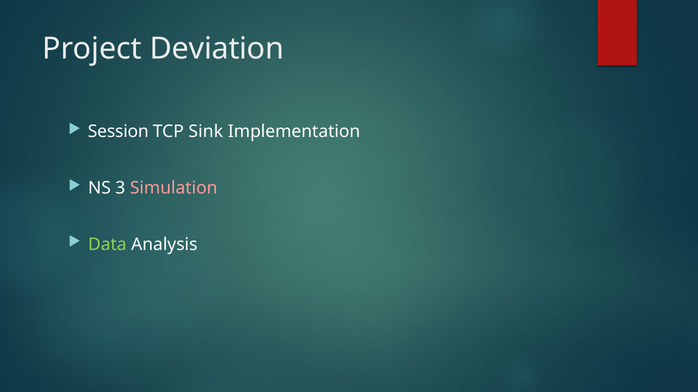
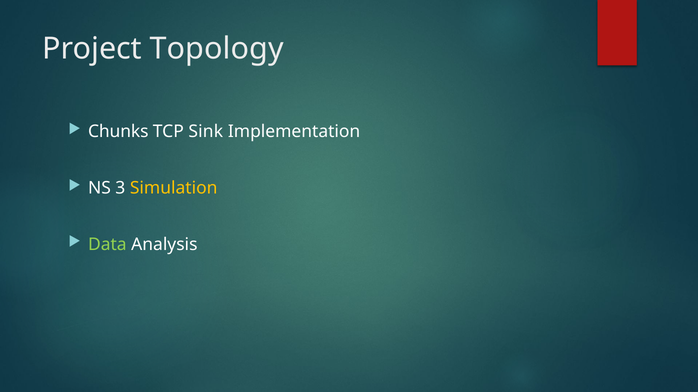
Deviation: Deviation -> Topology (217, 49)
Session: Session -> Chunks (118, 132)
Simulation colour: pink -> yellow (174, 188)
